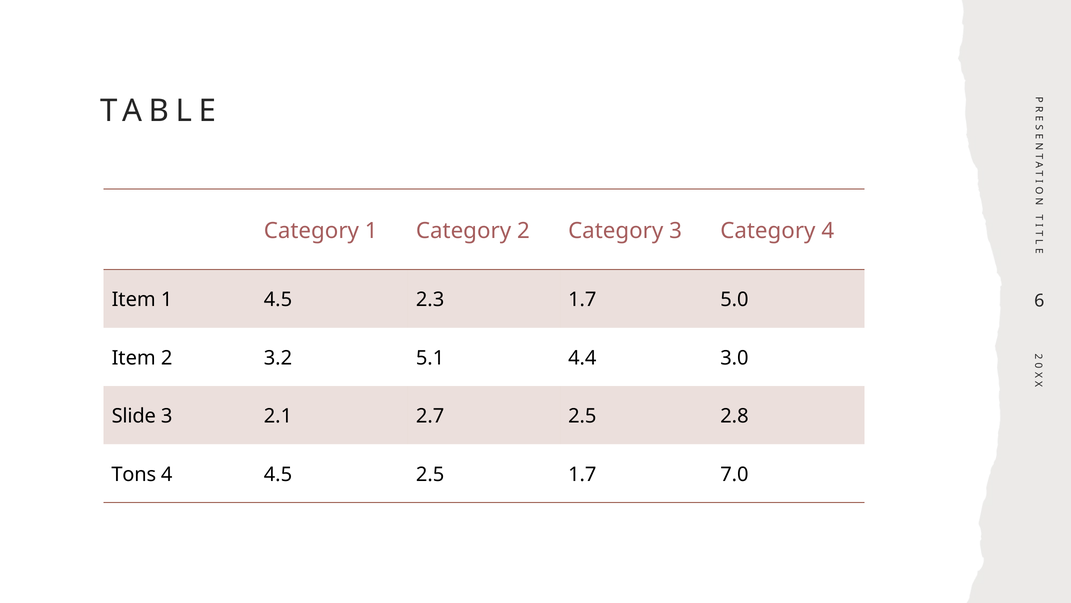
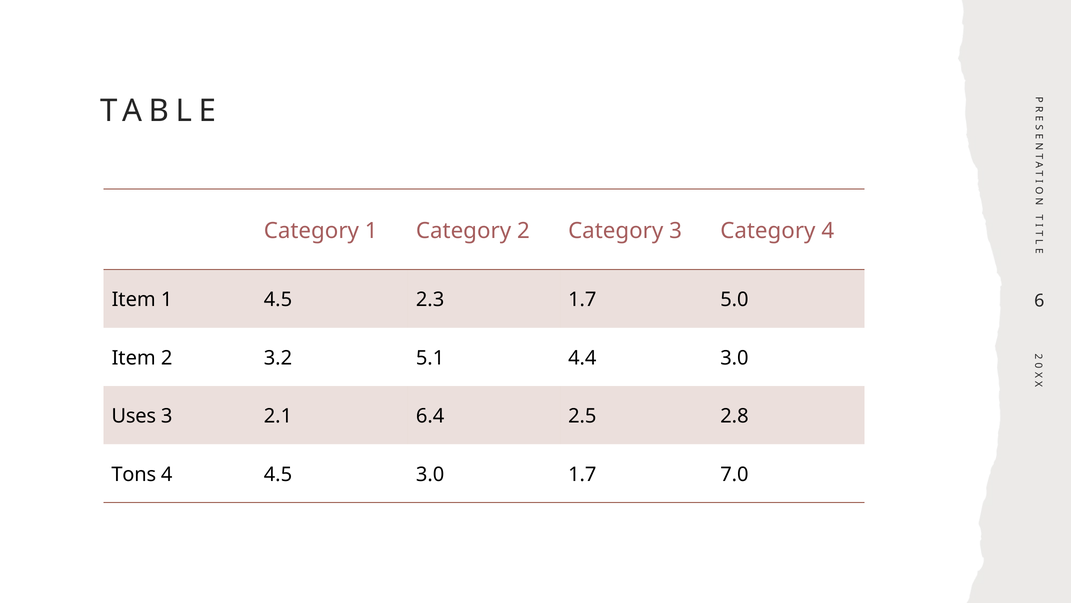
Slide: Slide -> Uses (134, 416)
2.7: 2.7 -> 6.4 (430, 416)
4.5 2.5: 2.5 -> 3.0 (430, 474)
